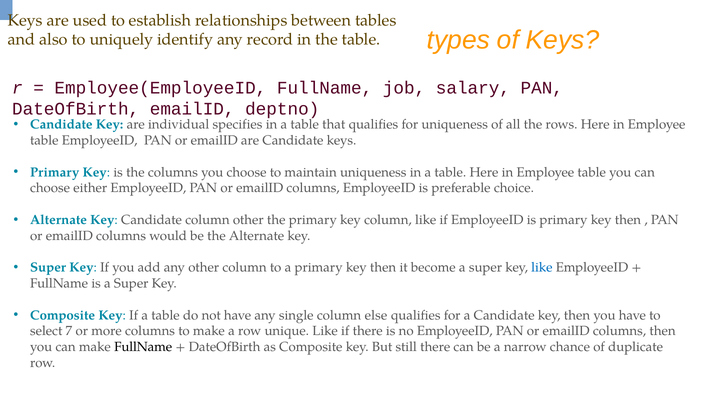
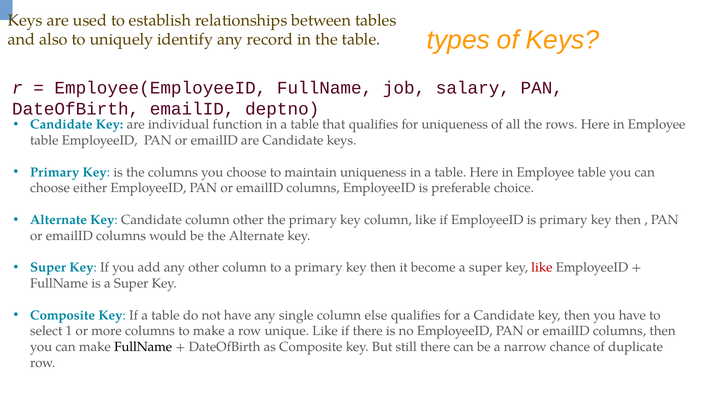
specifies: specifies -> function (237, 125)
like colour: blue -> red (542, 268)
7: 7 -> 1 (69, 331)
